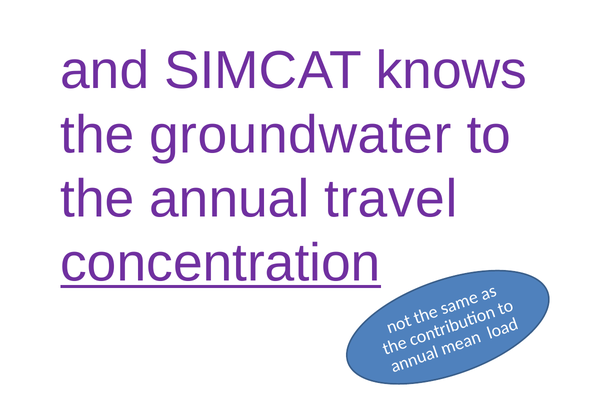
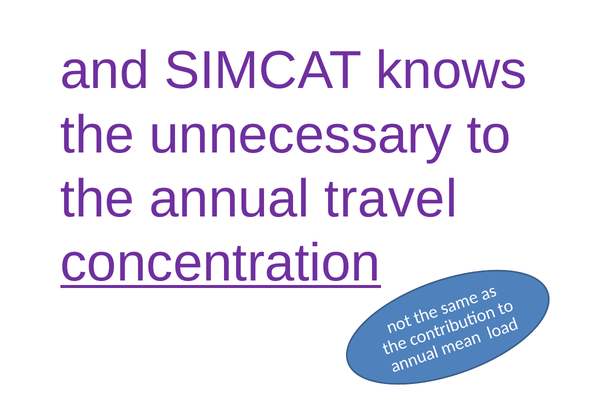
groundwater: groundwater -> unnecessary (301, 135)
